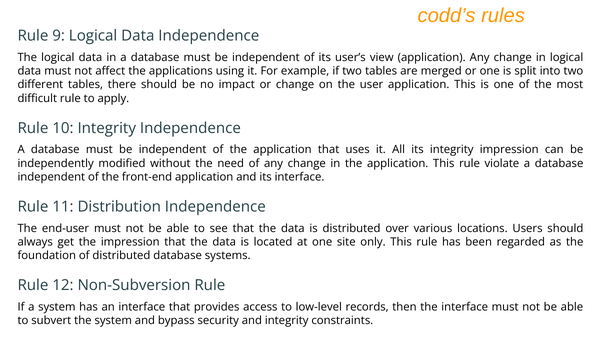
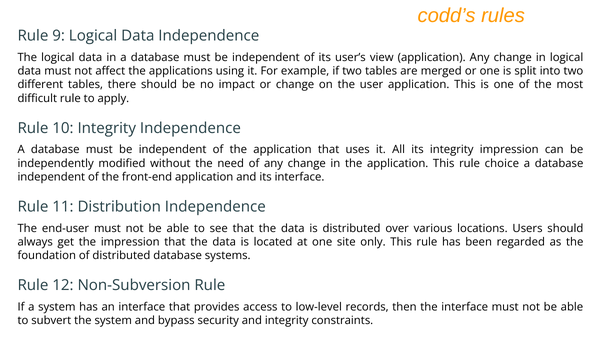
violate: violate -> choice (502, 163)
